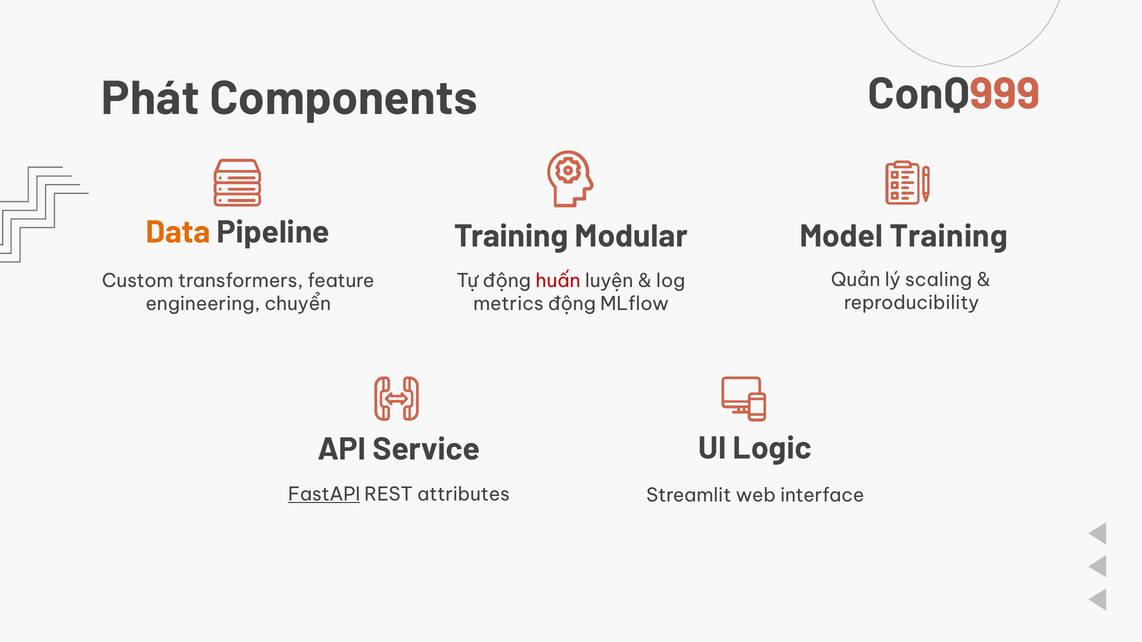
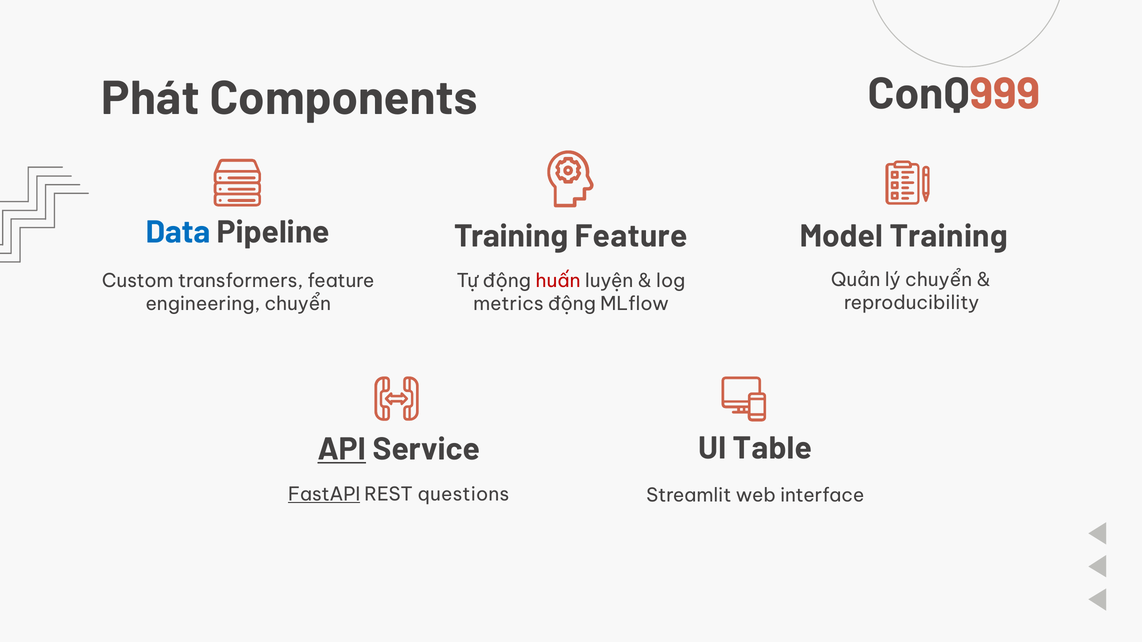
Data colour: orange -> blue (178, 232)
Training Modular: Modular -> Feature (631, 237)
lý scaling: scaling -> chuyển (939, 280)
API underline: none -> present (342, 449)
Logic: Logic -> Table (772, 449)
attributes: attributes -> questions (463, 495)
